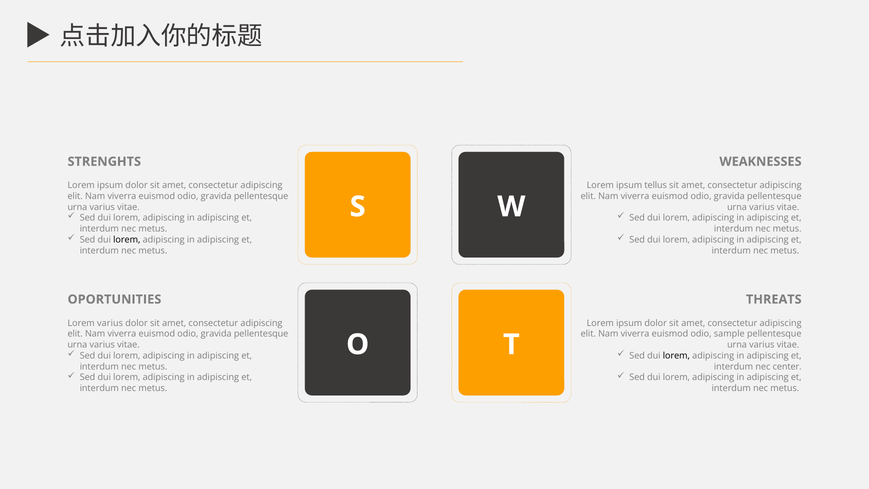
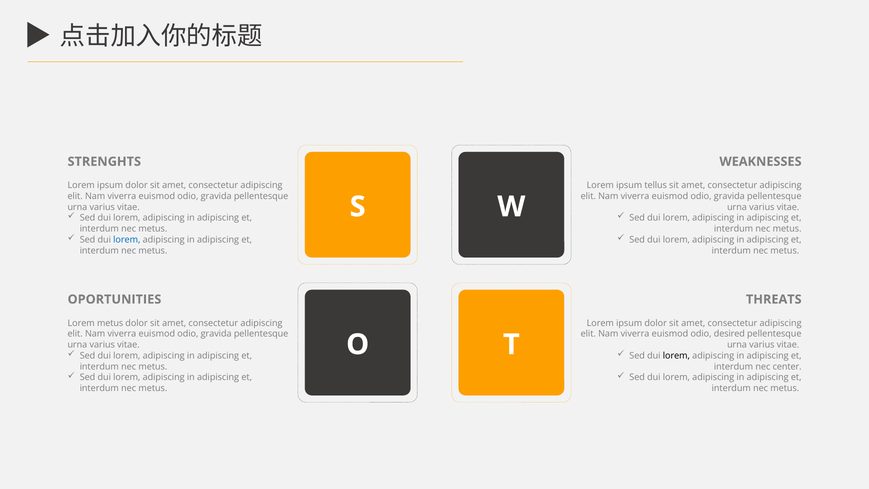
lorem colour: black -> blue (127, 240)
Lorem varius: varius -> metus (110, 323)
sample: sample -> desired (729, 334)
